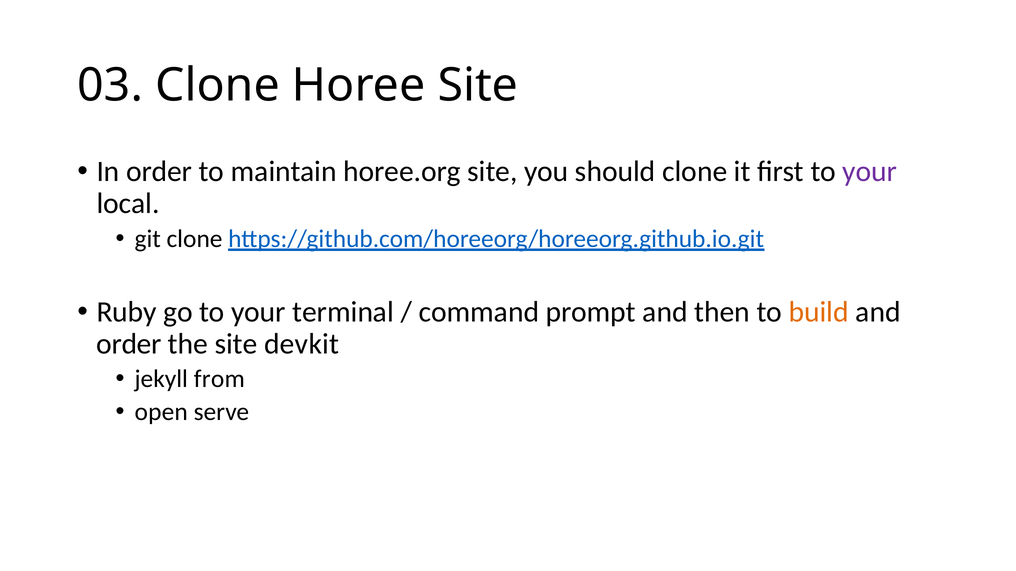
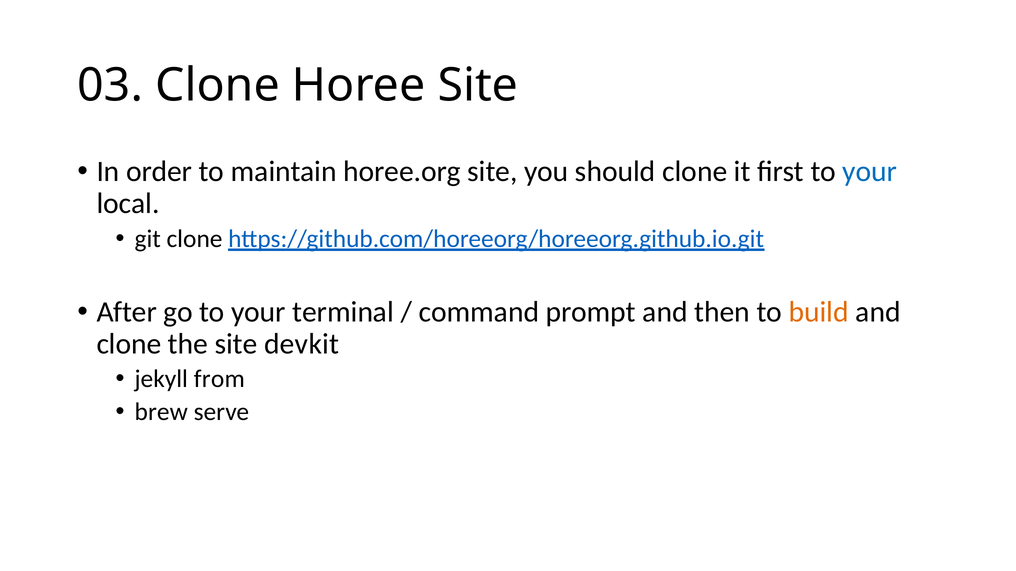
your colour: purple -> blue (870, 172)
Ruby: Ruby -> After (127, 312)
order: order -> clone (129, 344)
open: open -> brew (161, 412)
